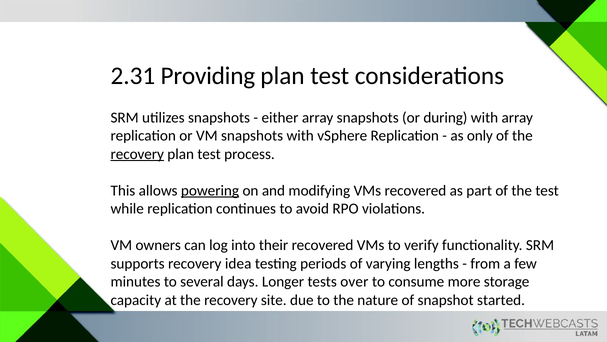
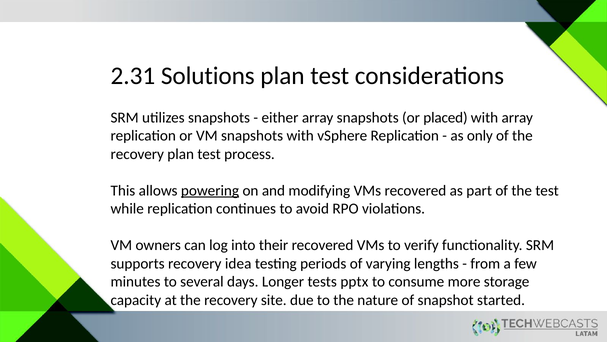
Providing: Providing -> Solutions (208, 76)
during: during -> placed (445, 117)
recovery underline: present -> none (137, 154)
over: over -> pptx (354, 281)
